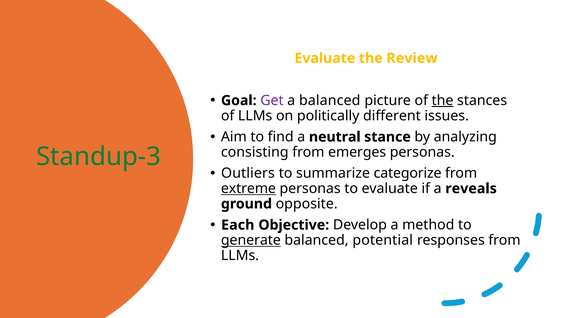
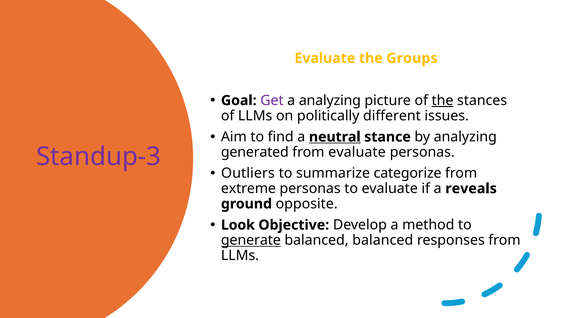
Review: Review -> Groups (412, 58)
a balanced: balanced -> analyzing (330, 100)
neutral underline: none -> present (335, 137)
consisting: consisting -> generated (255, 152)
from emerges: emerges -> evaluate (357, 152)
Standup-3 colour: green -> purple (99, 157)
extreme underline: present -> none (248, 188)
Each: Each -> Look (238, 225)
balanced potential: potential -> balanced (383, 240)
